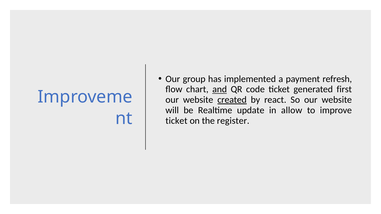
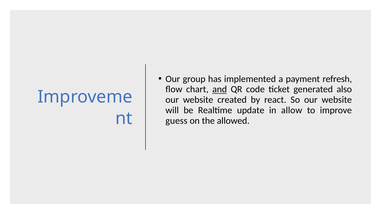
first: first -> also (344, 89)
created underline: present -> none (232, 100)
ticket: ticket -> guess (176, 121)
register: register -> allowed (233, 121)
